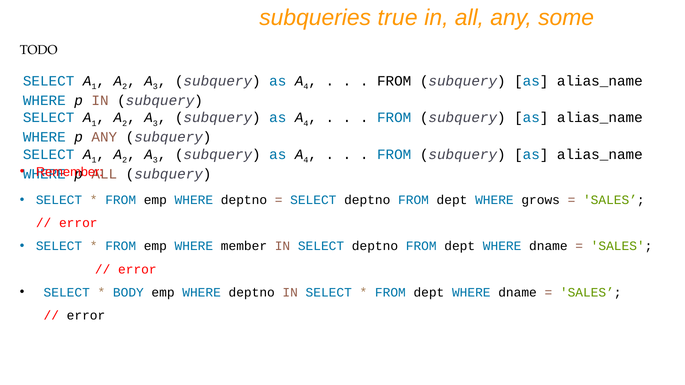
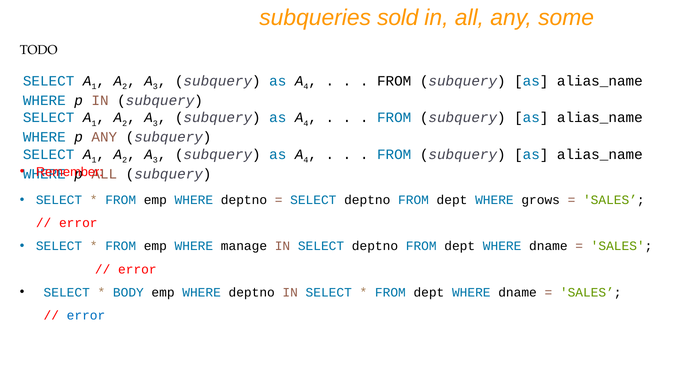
true: true -> sold (398, 18)
member: member -> manage (244, 246)
error colour: black -> blue (86, 316)
